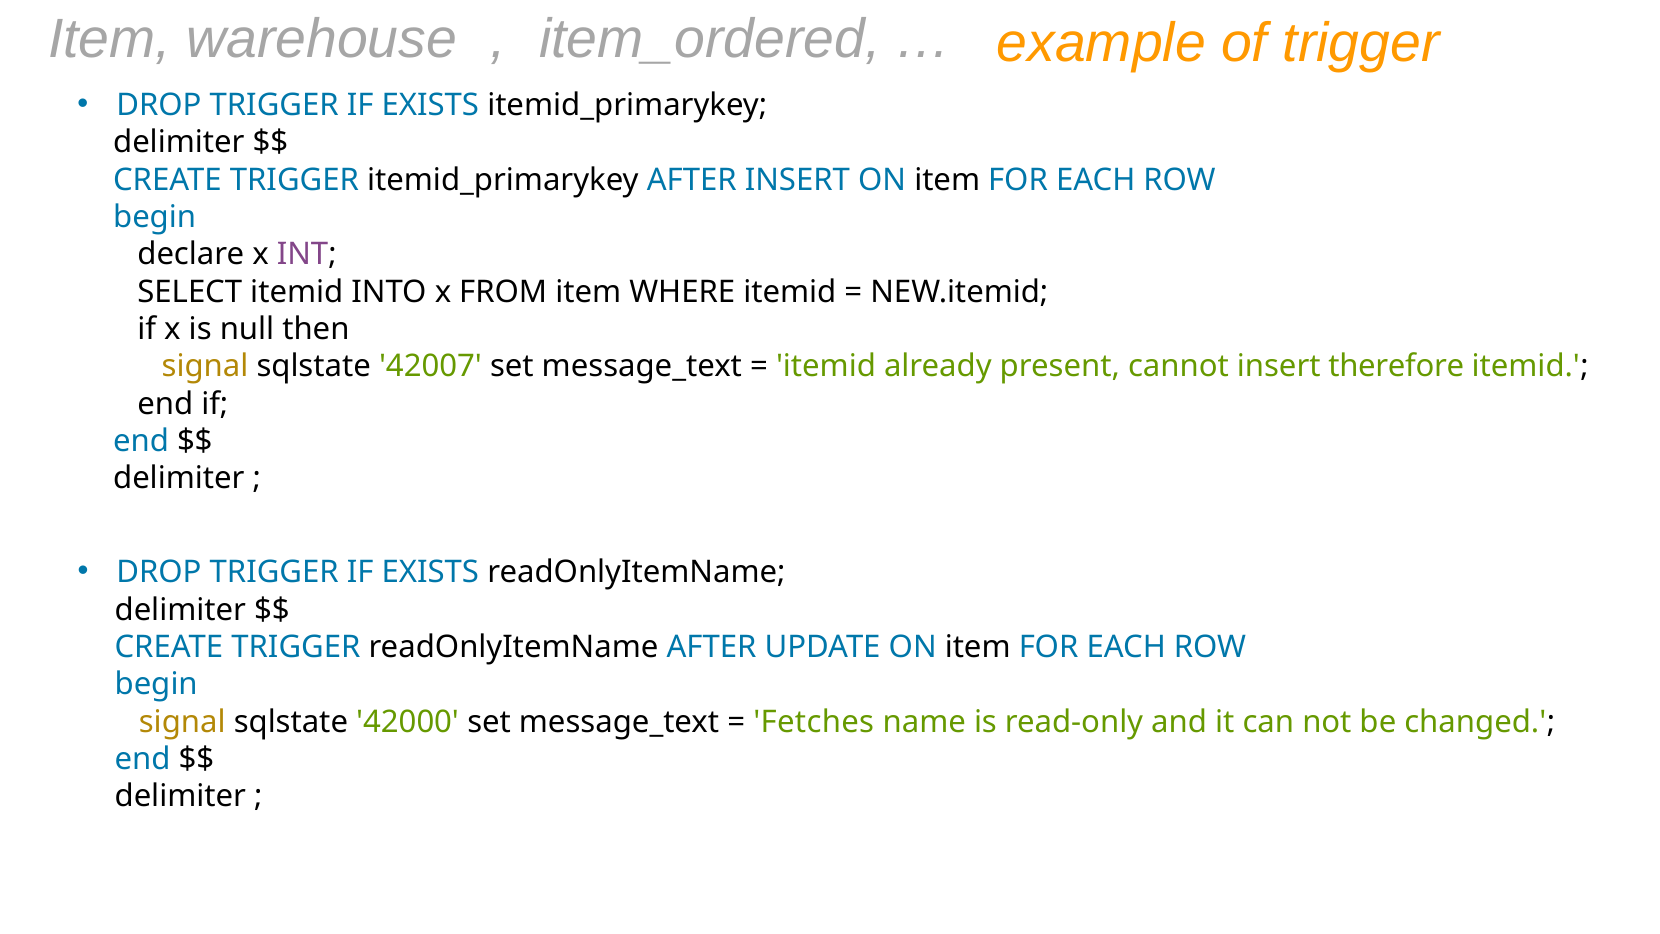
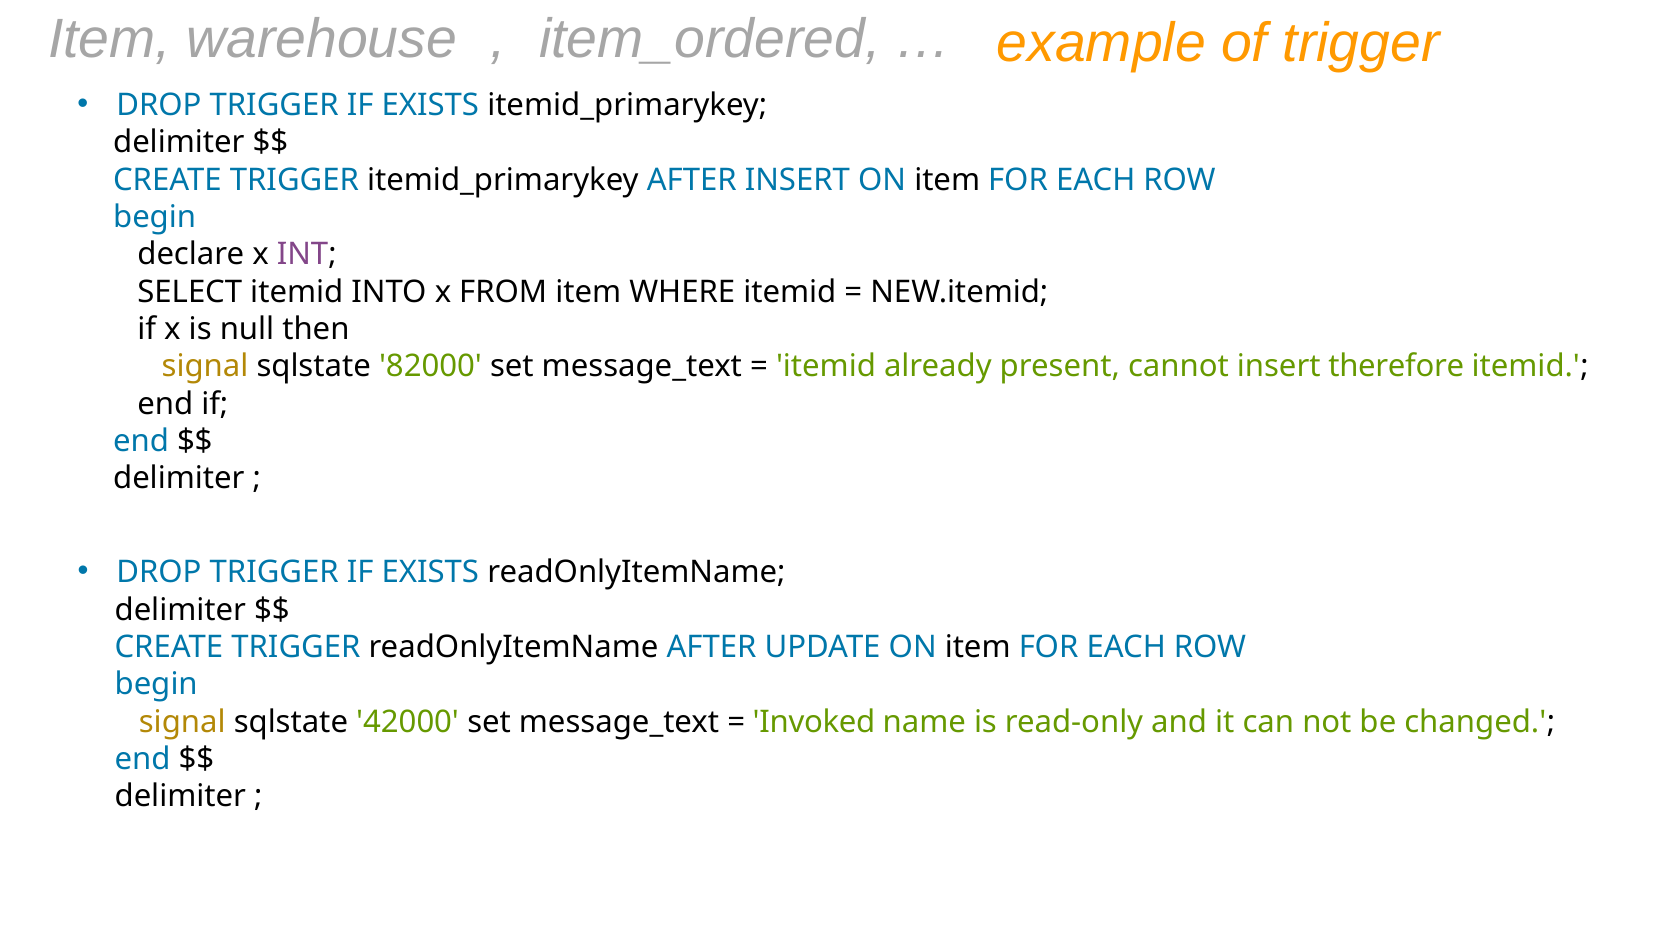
42007: 42007 -> 82000 (430, 366)
Fetches: Fetches -> Invoked (814, 722)
